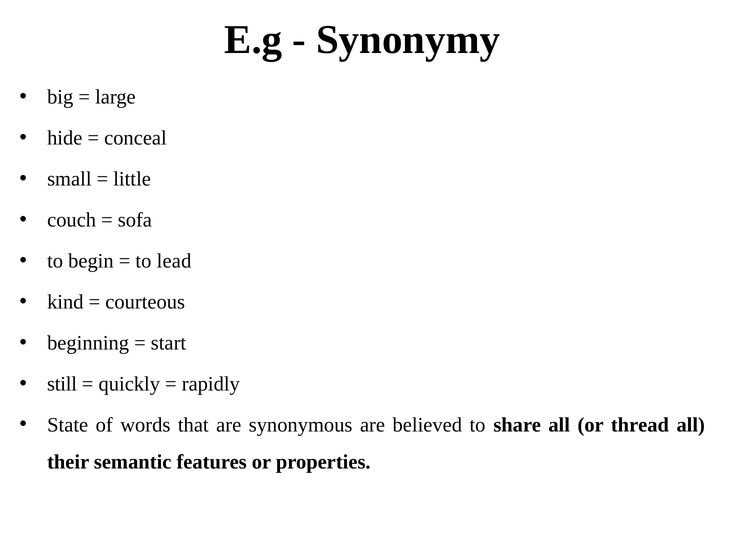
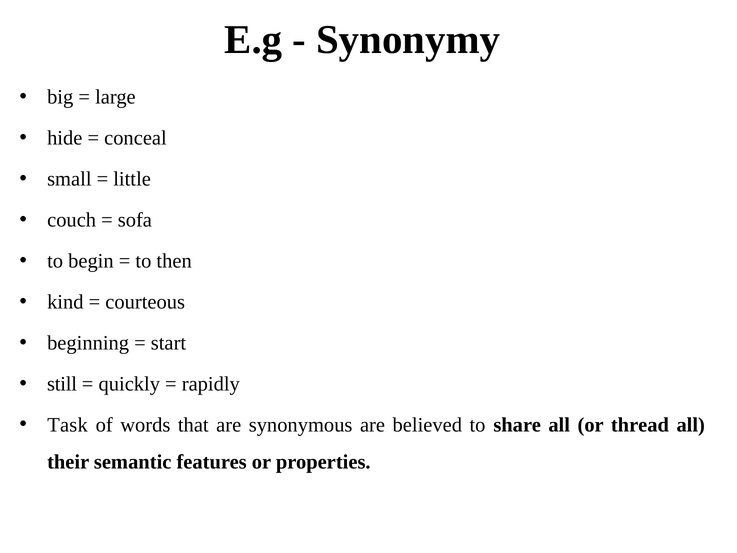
lead: lead -> then (174, 261)
State: State -> Task (68, 425)
